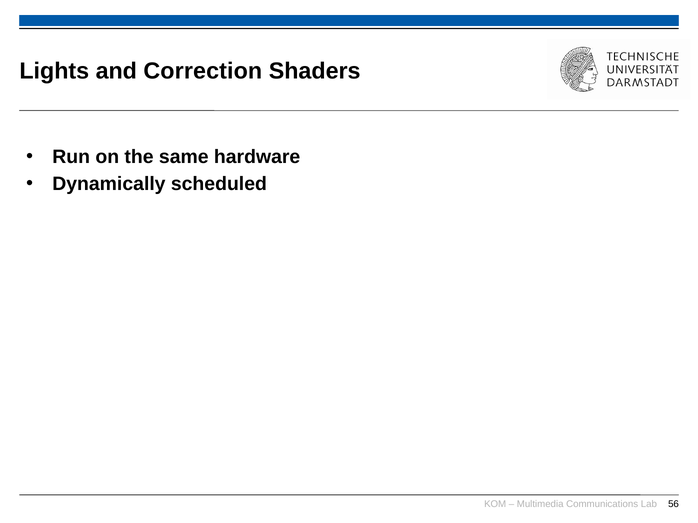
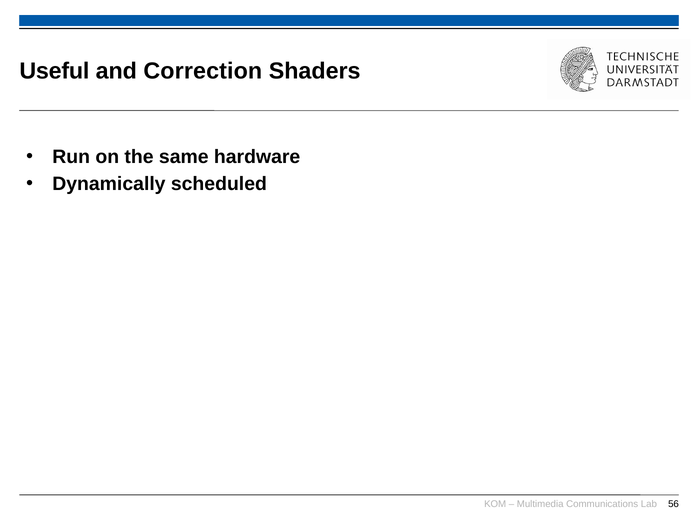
Lights: Lights -> Useful (54, 71)
